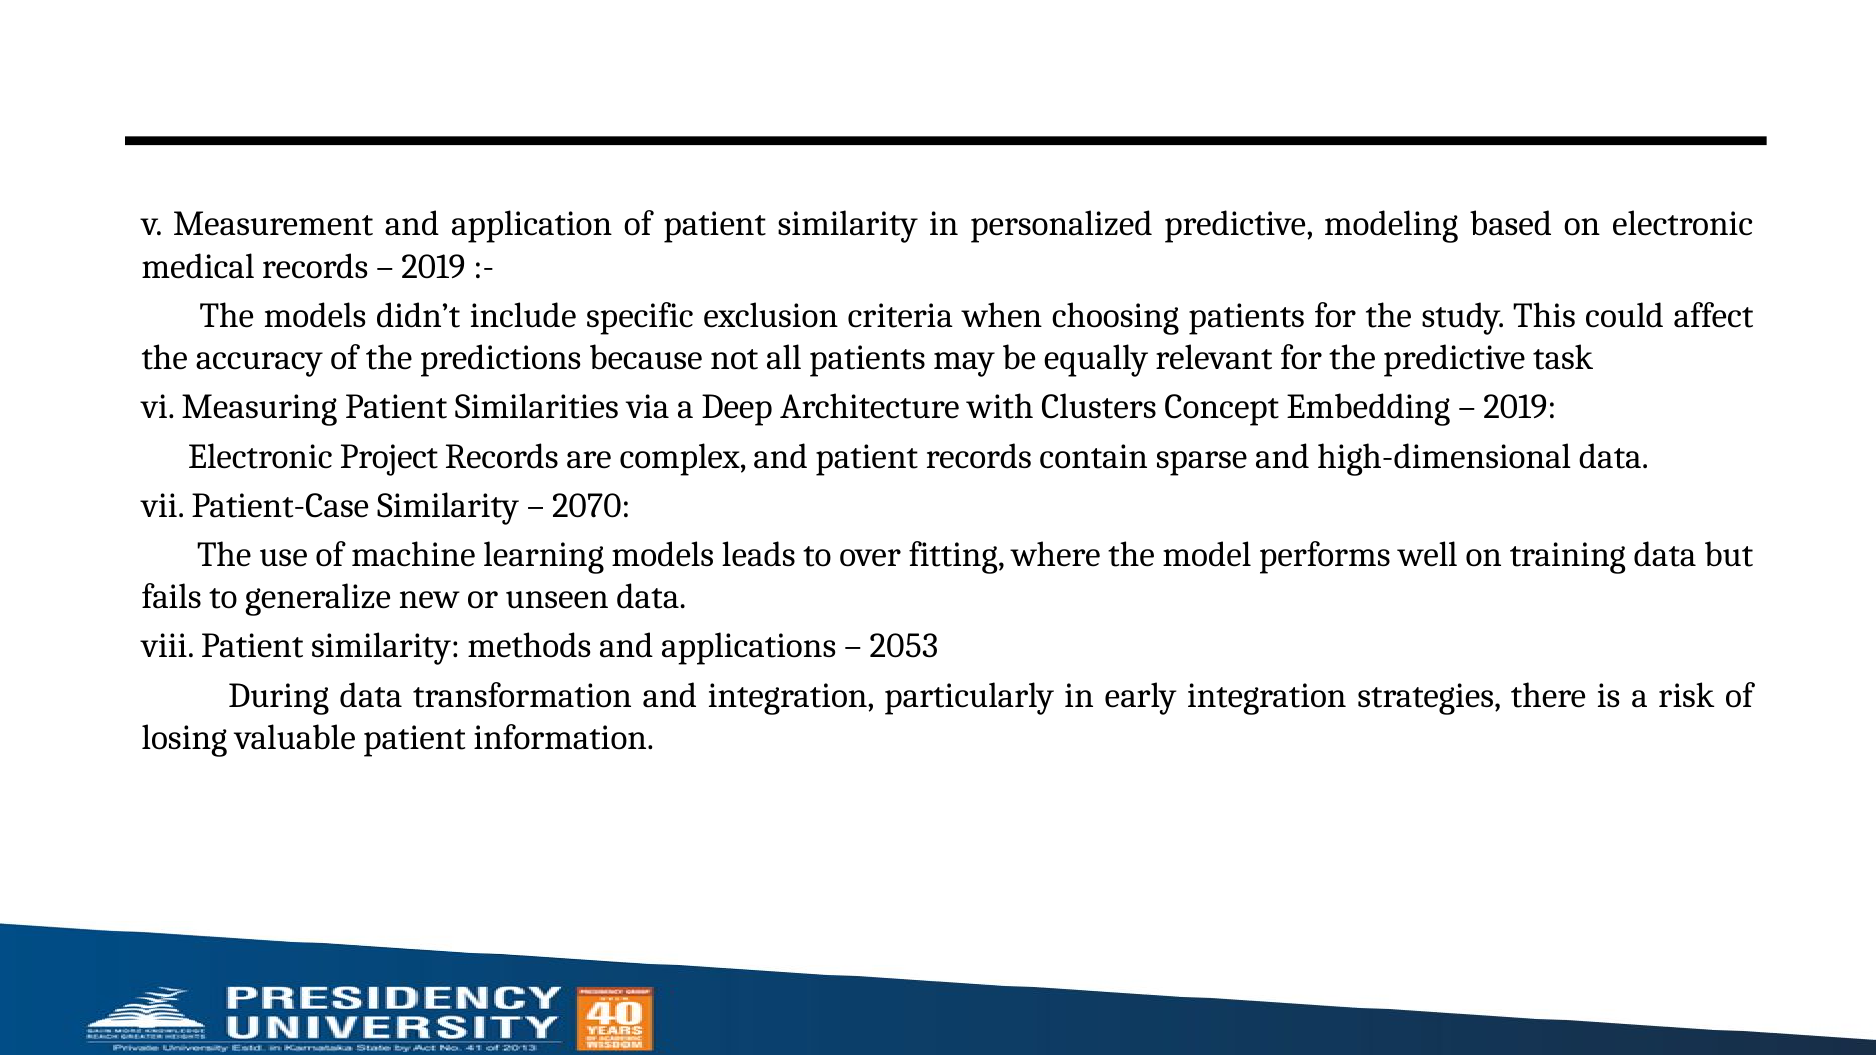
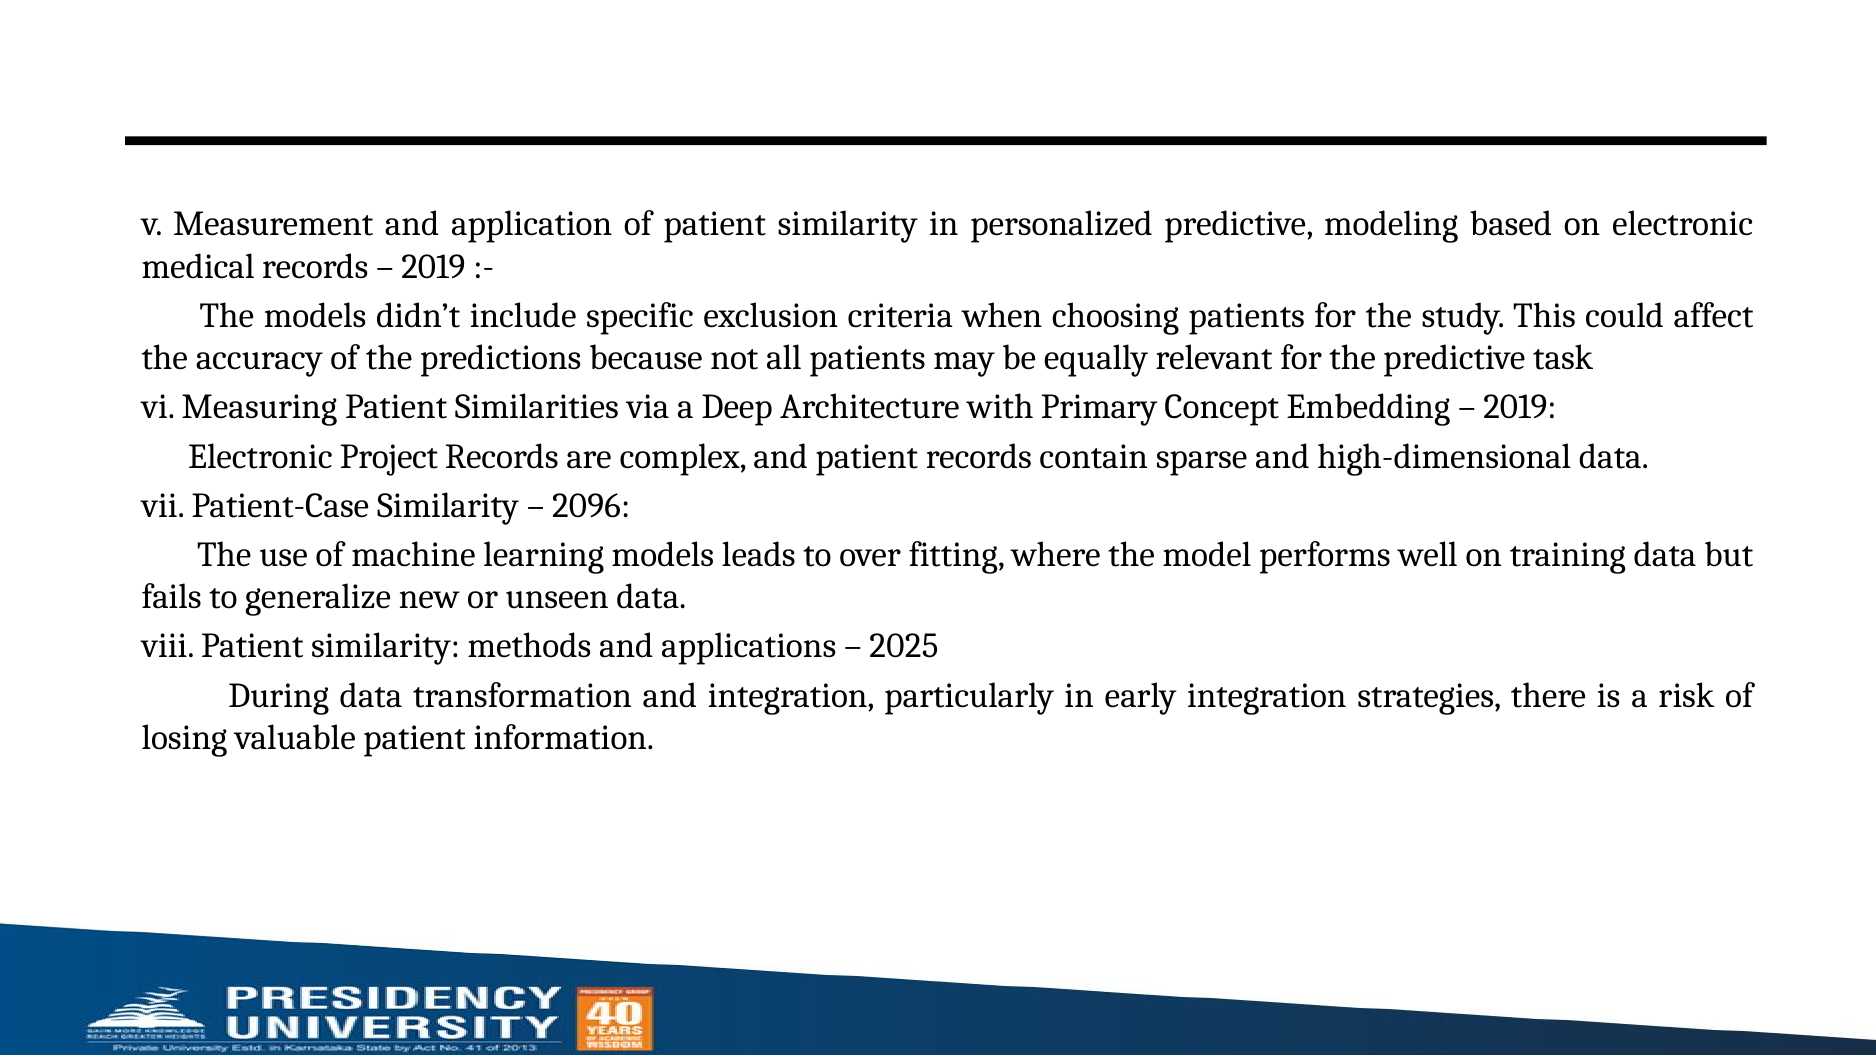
Clusters: Clusters -> Primary (1099, 407)
2070: 2070 -> 2096 (591, 506)
2053: 2053 -> 2025 (904, 647)
